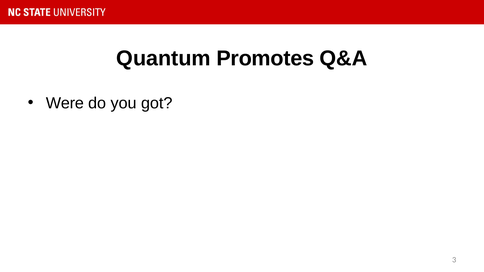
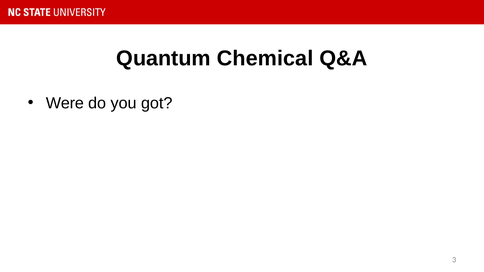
Promotes: Promotes -> Chemical (265, 58)
